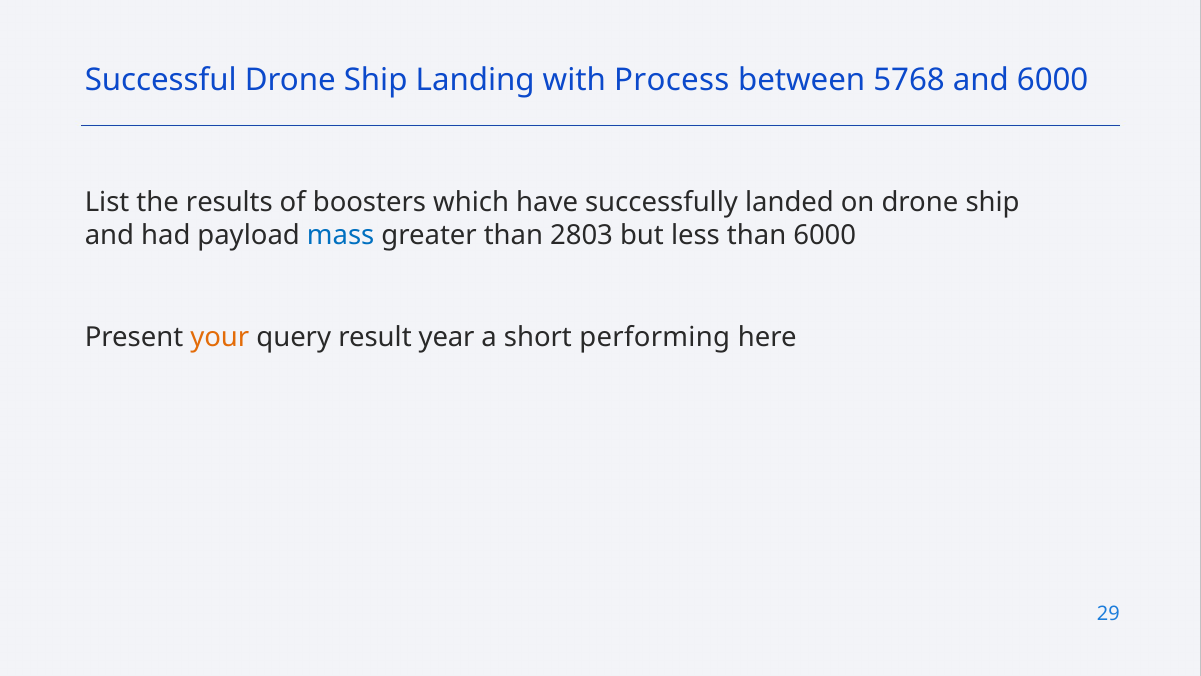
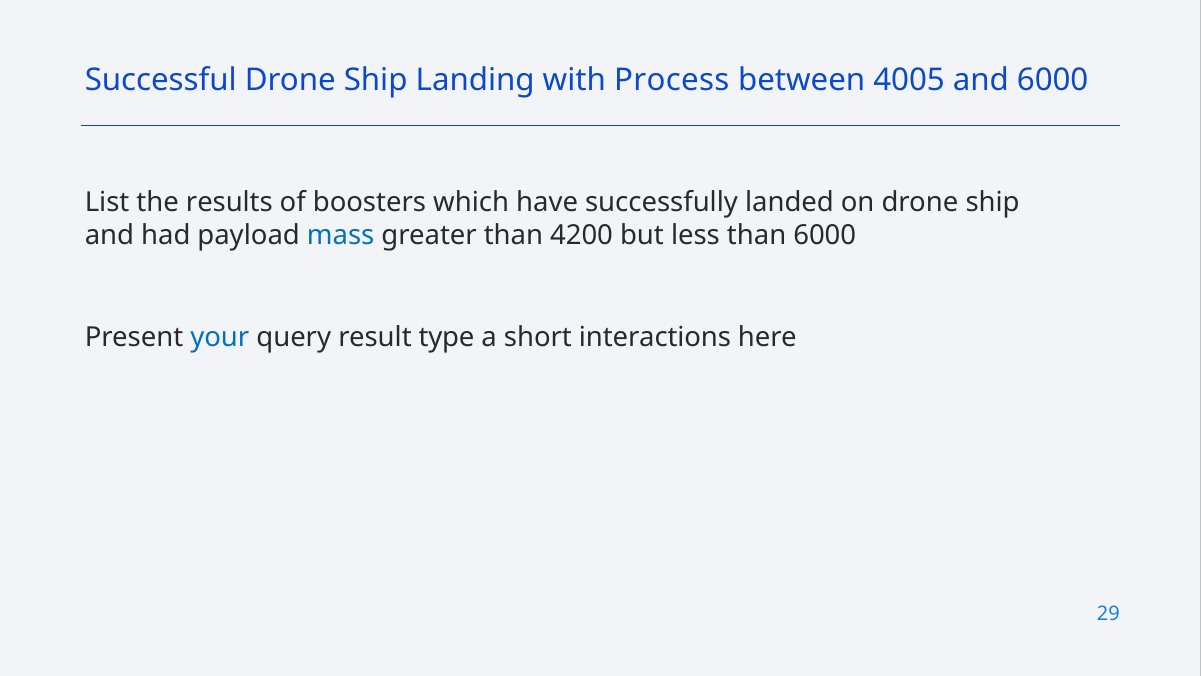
5768: 5768 -> 4005 (909, 80)
2803: 2803 -> 4200 (582, 236)
your colour: orange -> blue (220, 337)
year: year -> type (447, 337)
performing: performing -> interactions (655, 337)
